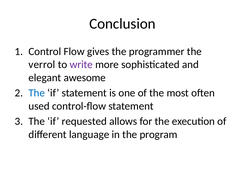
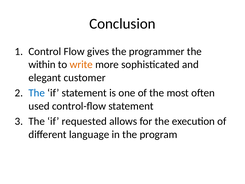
verrol: verrol -> within (42, 64)
write colour: purple -> orange (81, 64)
awesome: awesome -> customer (85, 78)
